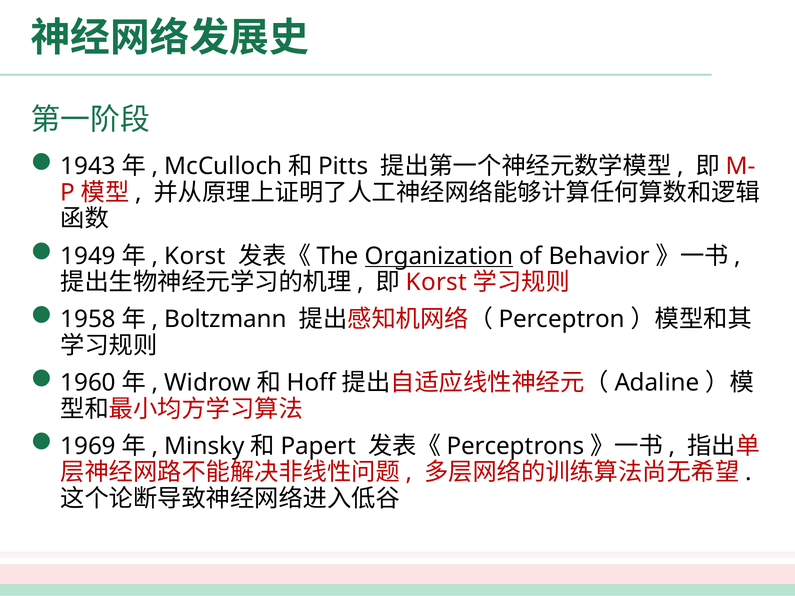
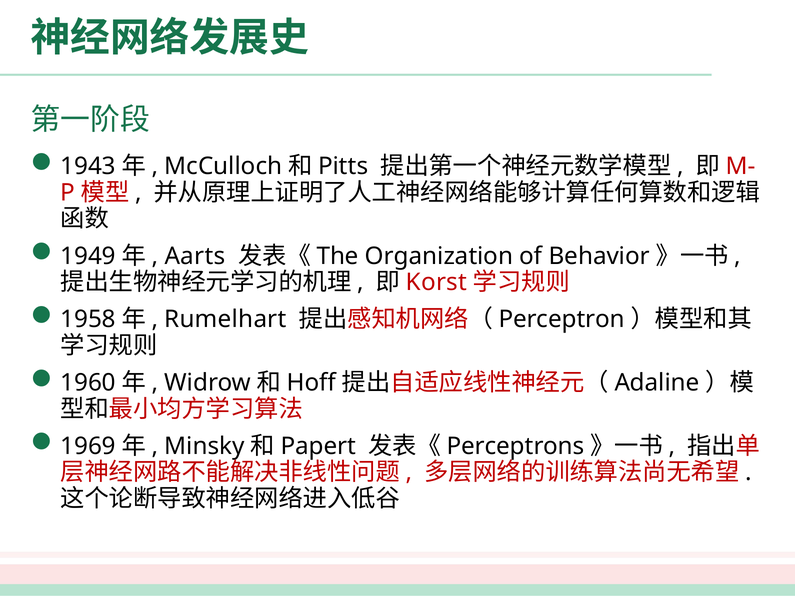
Korst: Korst -> Aarts (195, 256)
Organization underline: present -> none (439, 256)
Boltzmann: Boltzmann -> Rumelhart (225, 320)
